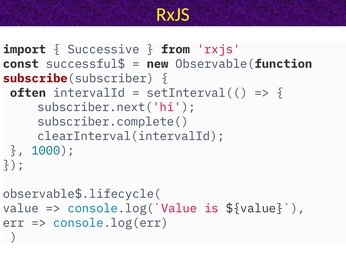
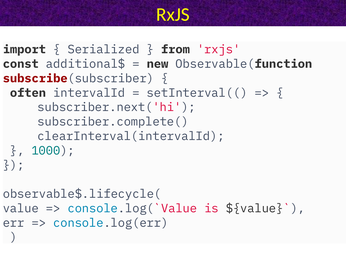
Successive: Successive -> Serialized (104, 49)
successful$: successful$ -> additional$ (86, 64)
